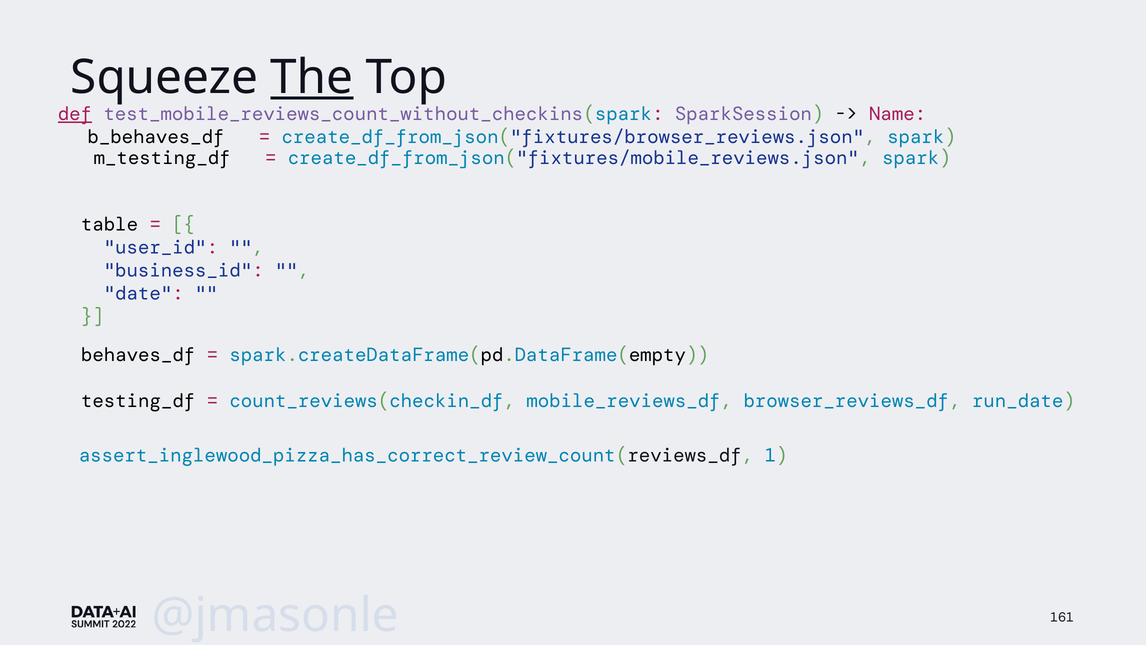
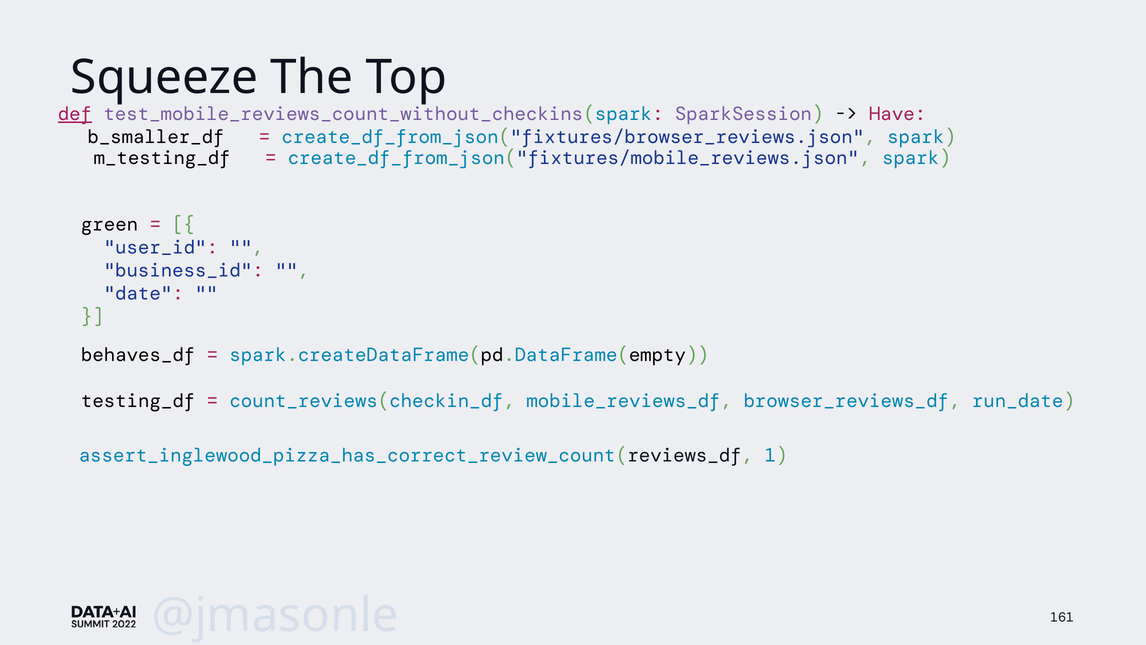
The underline: present -> none (312, 77)
Name: Name -> Have (898, 114)
b_behaves_df: b_behaves_df -> b_smaller_df (156, 137)
table: table -> green (110, 225)
